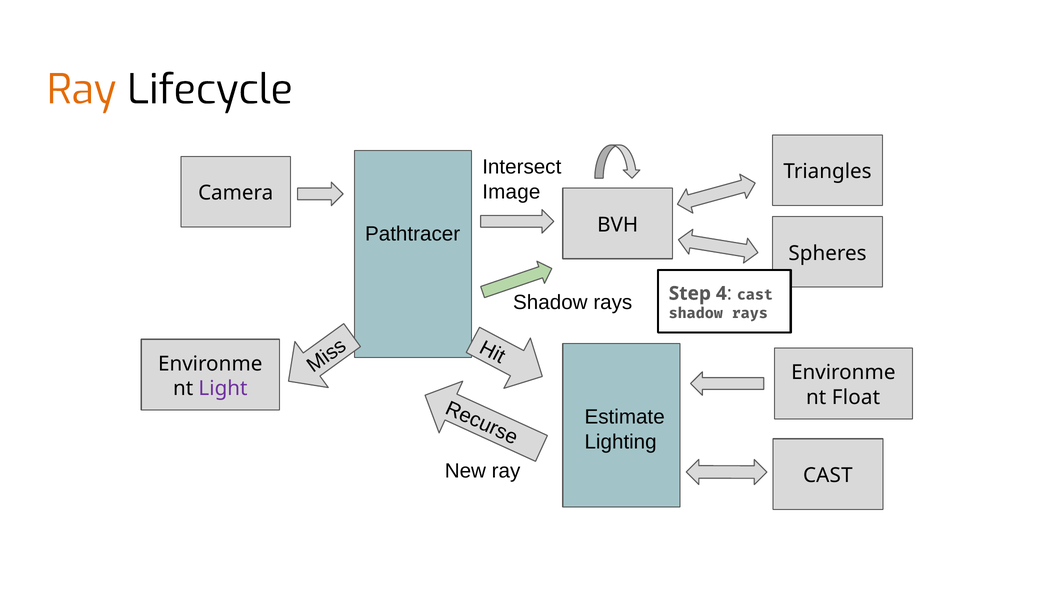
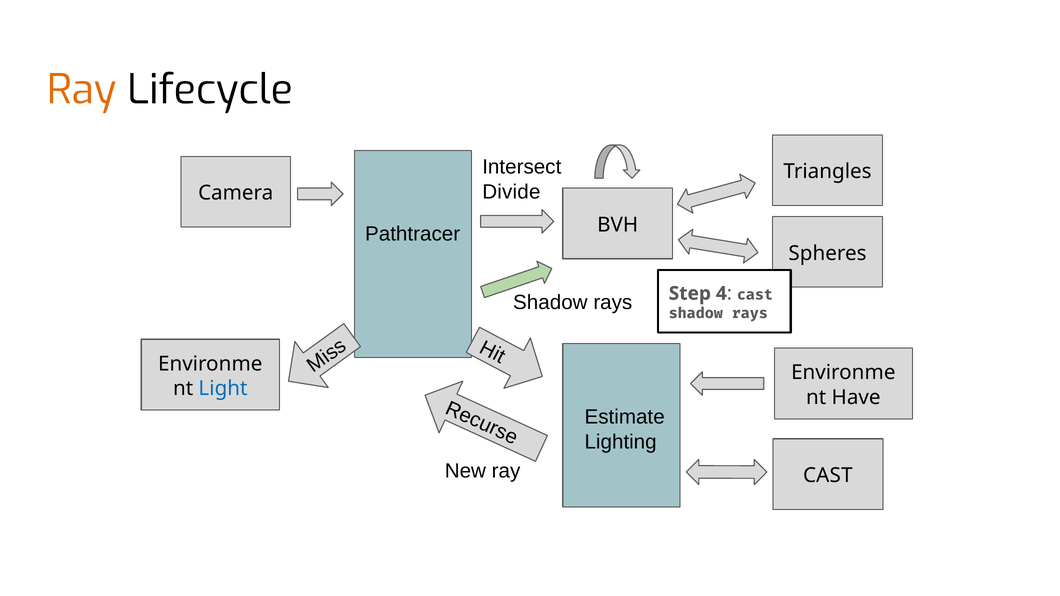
Image: Image -> Divide (511, 192)
Light colour: purple -> blue (223, 389)
Float: Float -> Have (856, 397)
